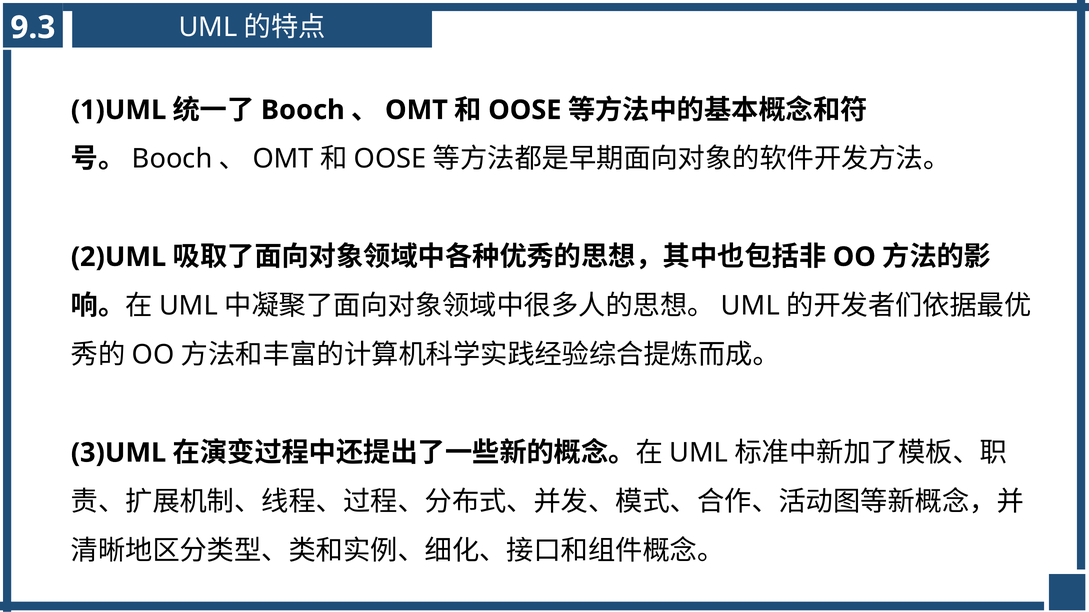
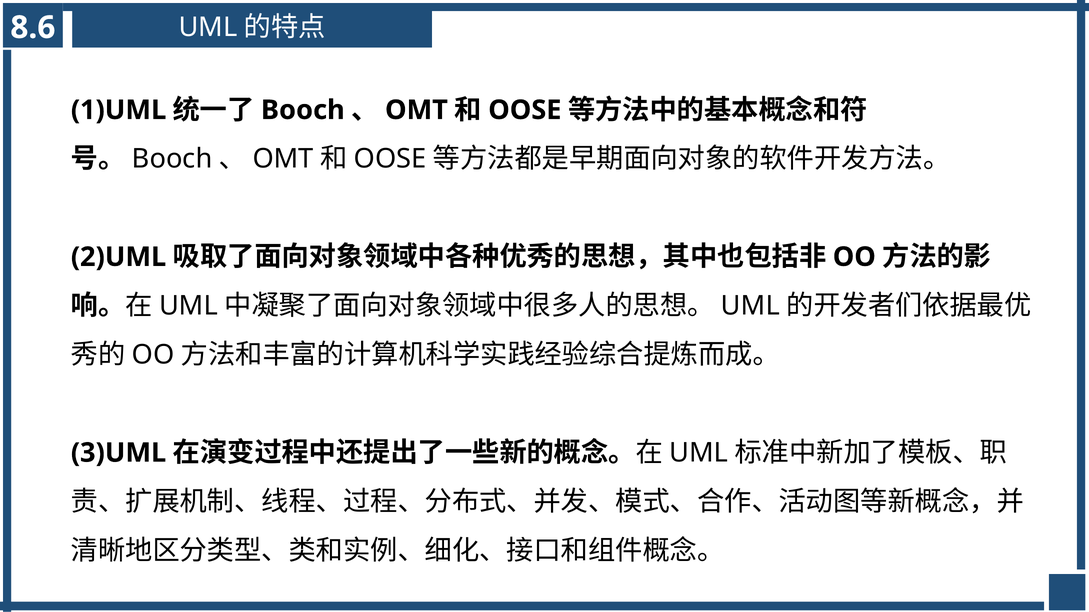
9.3: 9.3 -> 8.6 (33, 28)
